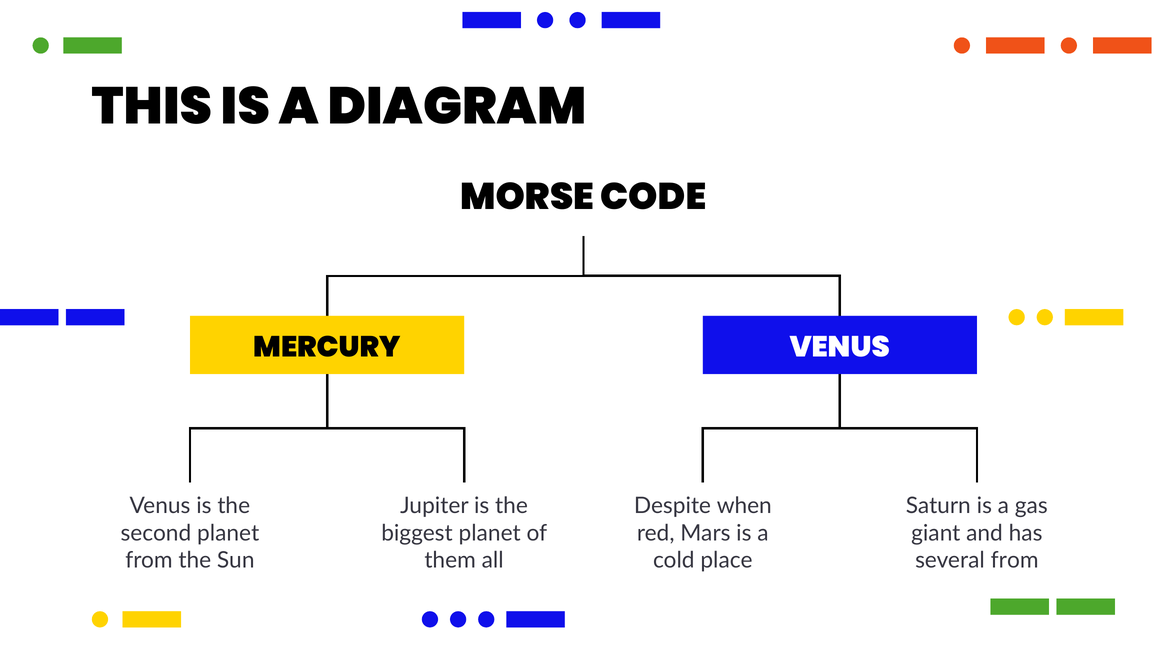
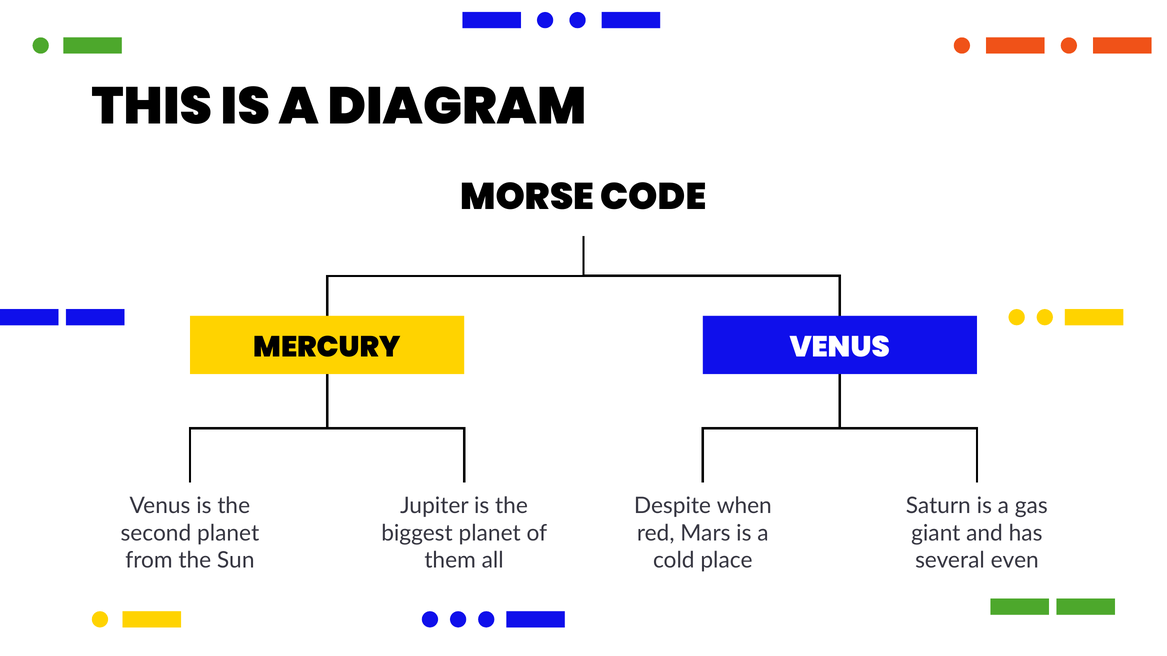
several from: from -> even (1015, 561)
